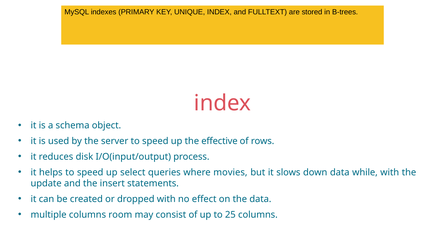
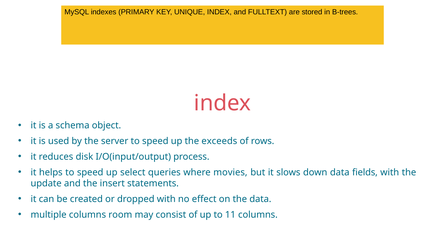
effective: effective -> exceeds (219, 141)
while: while -> fields (365, 172)
25: 25 -> 11 (230, 214)
